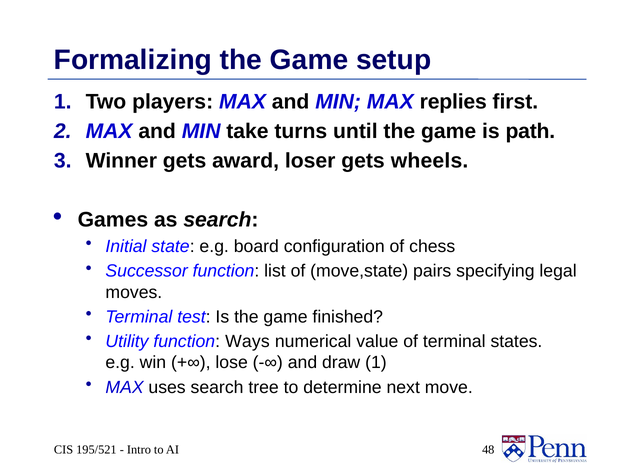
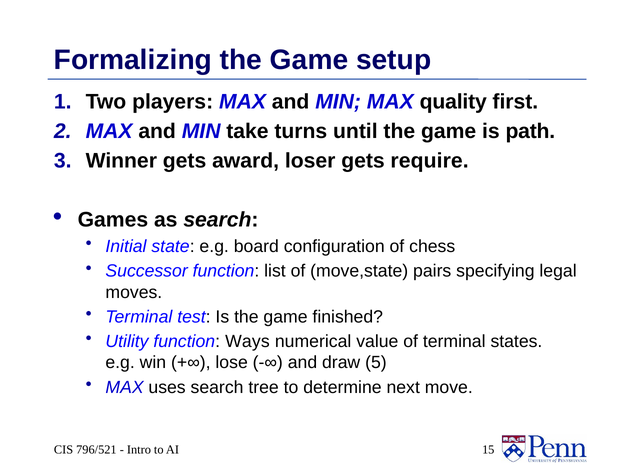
replies: replies -> quality (453, 102)
wheels: wheels -> require (430, 161)
draw 1: 1 -> 5 (376, 363)
195/521: 195/521 -> 796/521 (96, 450)
48: 48 -> 15 (488, 450)
